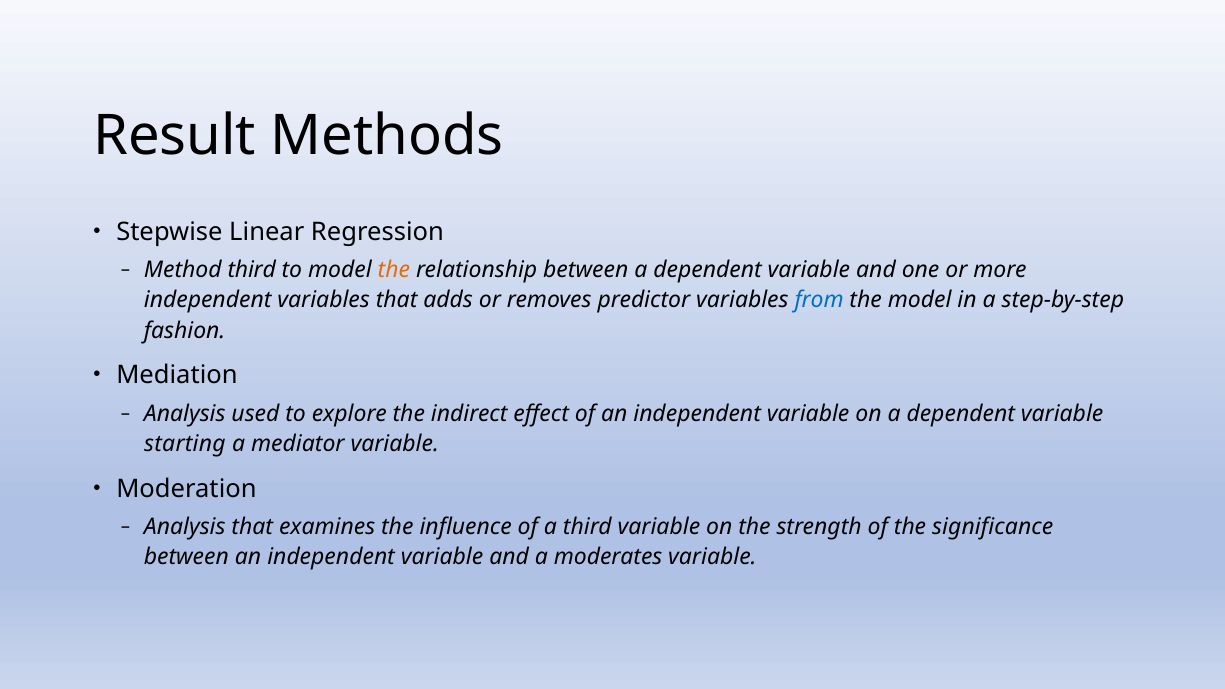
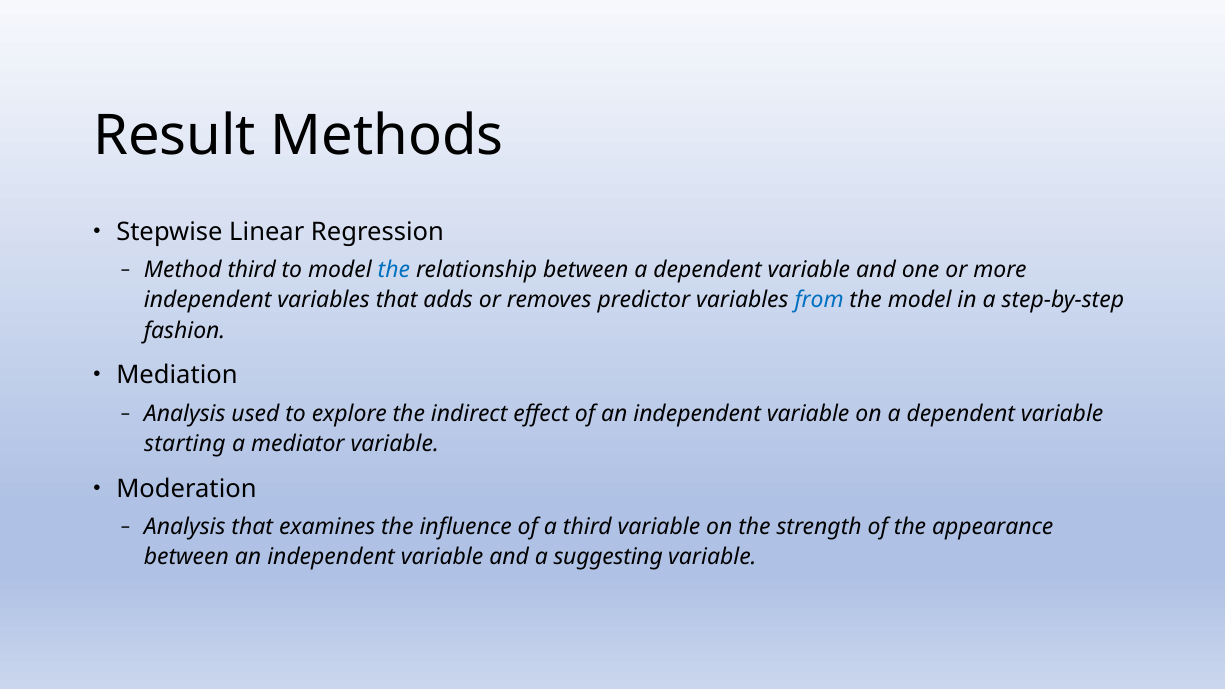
the colour: orange -> blue (394, 270)
significance: significance -> appearance (993, 527)
moderates: moderates -> suggesting (608, 557)
